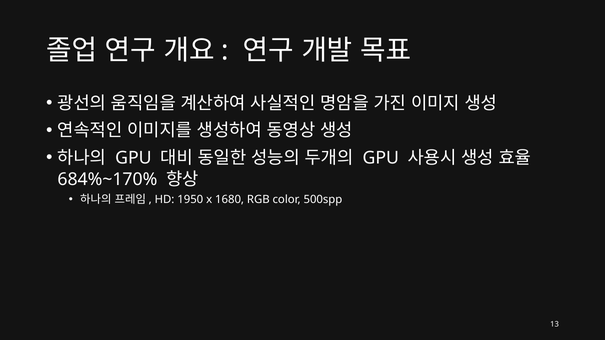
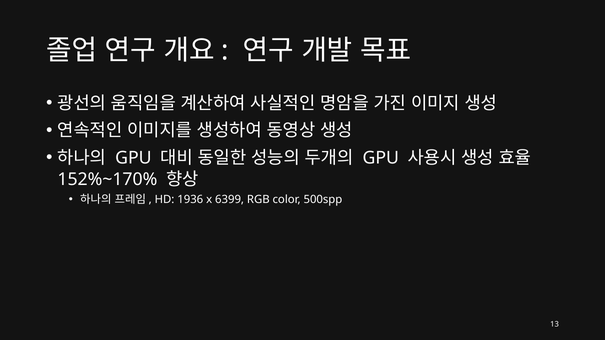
684%~170%: 684%~170% -> 152%~170% (107, 179)
1950: 1950 -> 1936 (190, 200)
1680: 1680 -> 6399 (230, 200)
